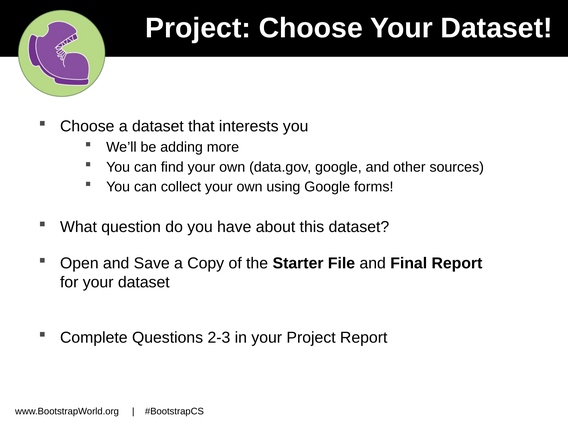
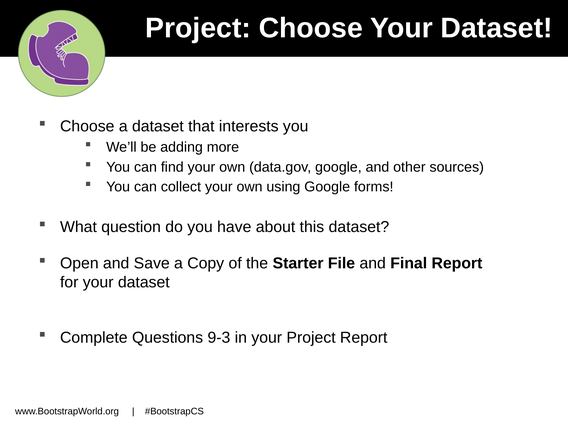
2-3: 2-3 -> 9-3 (219, 338)
